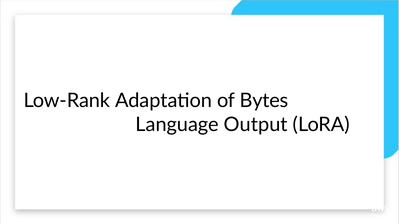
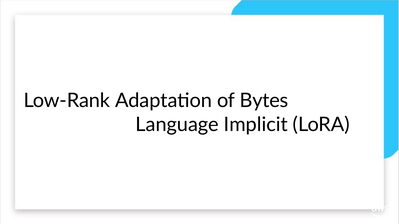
Output: Output -> Implicit (256, 125)
